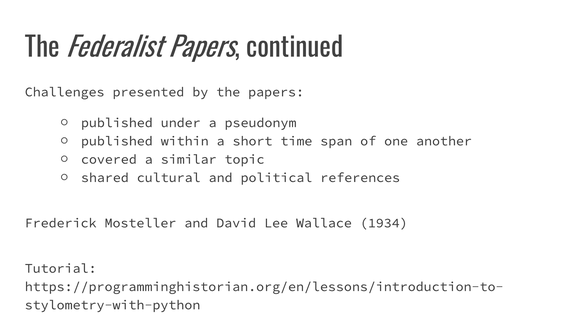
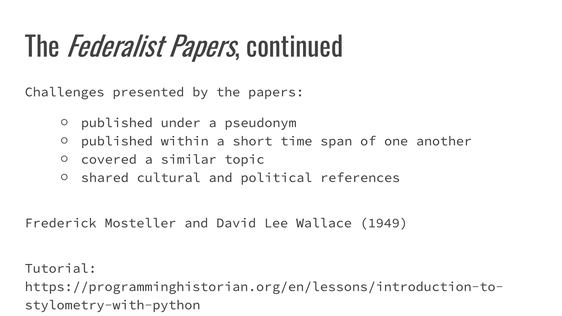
1934: 1934 -> 1949 (384, 223)
